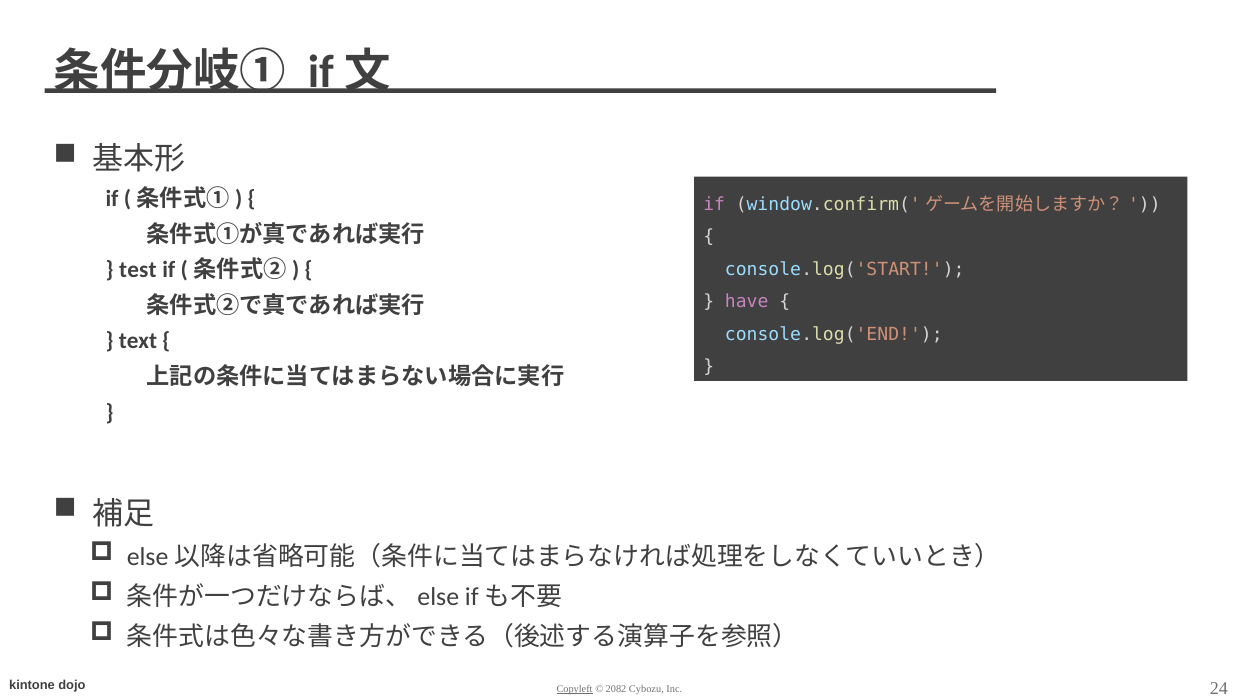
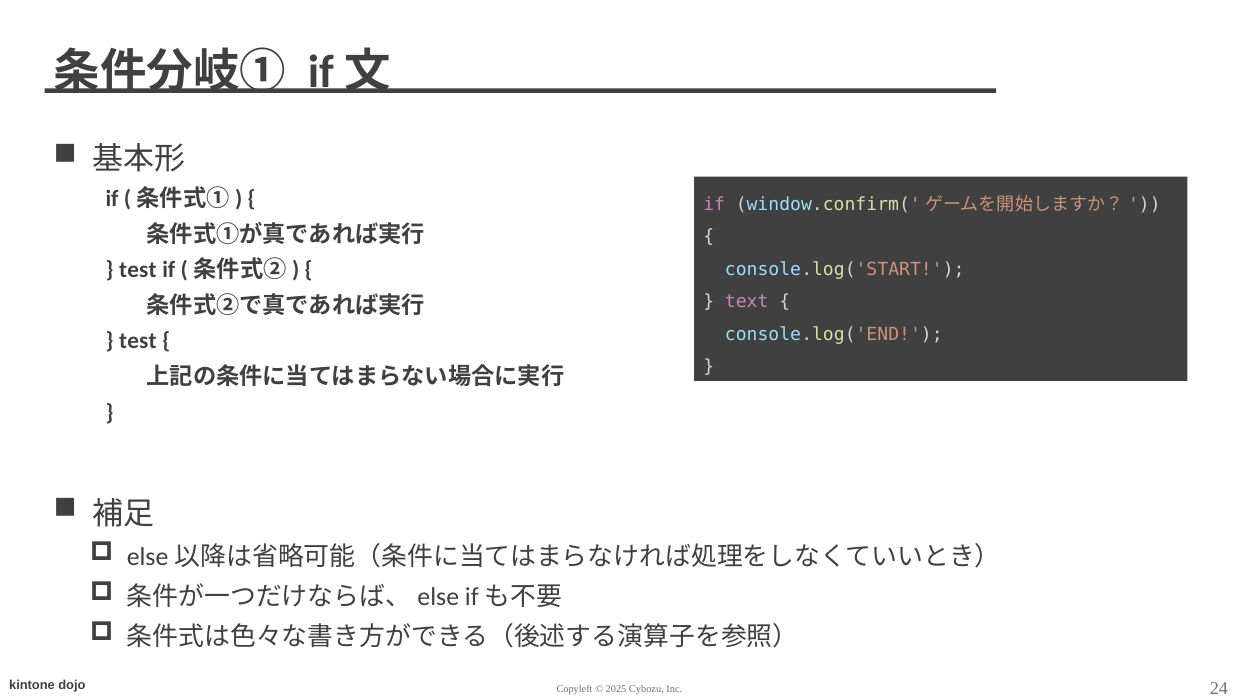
have: have -> text (747, 302)
text: text -> test (138, 341)
Copyleft underline: present -> none (575, 689)
2082: 2082 -> 2025 (616, 689)
